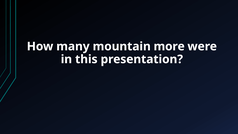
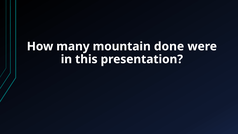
more: more -> done (169, 46)
